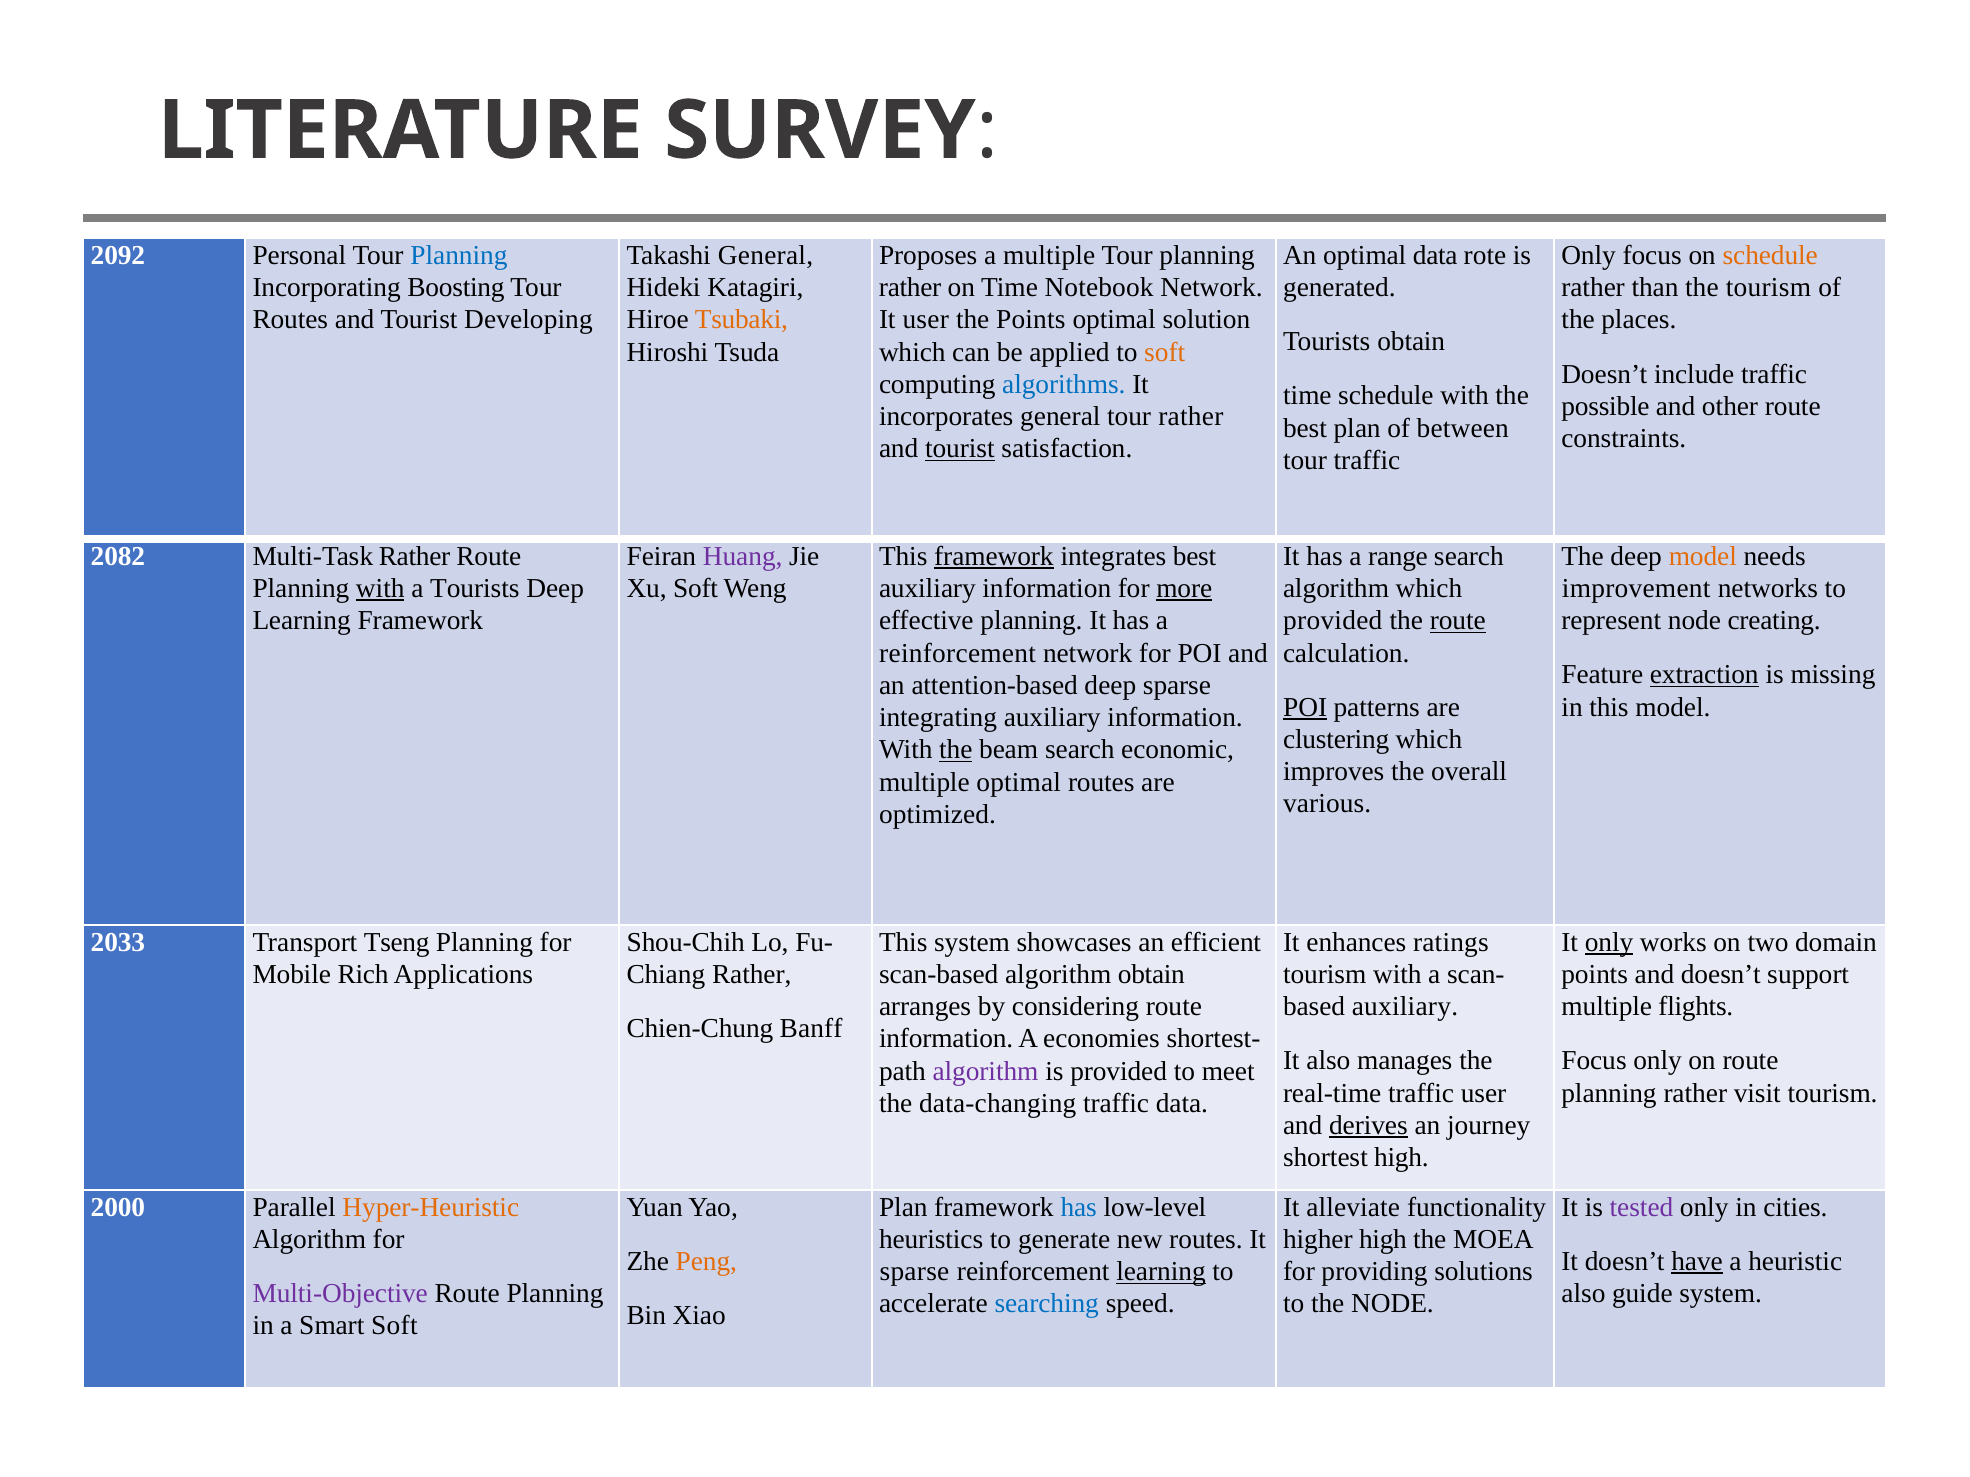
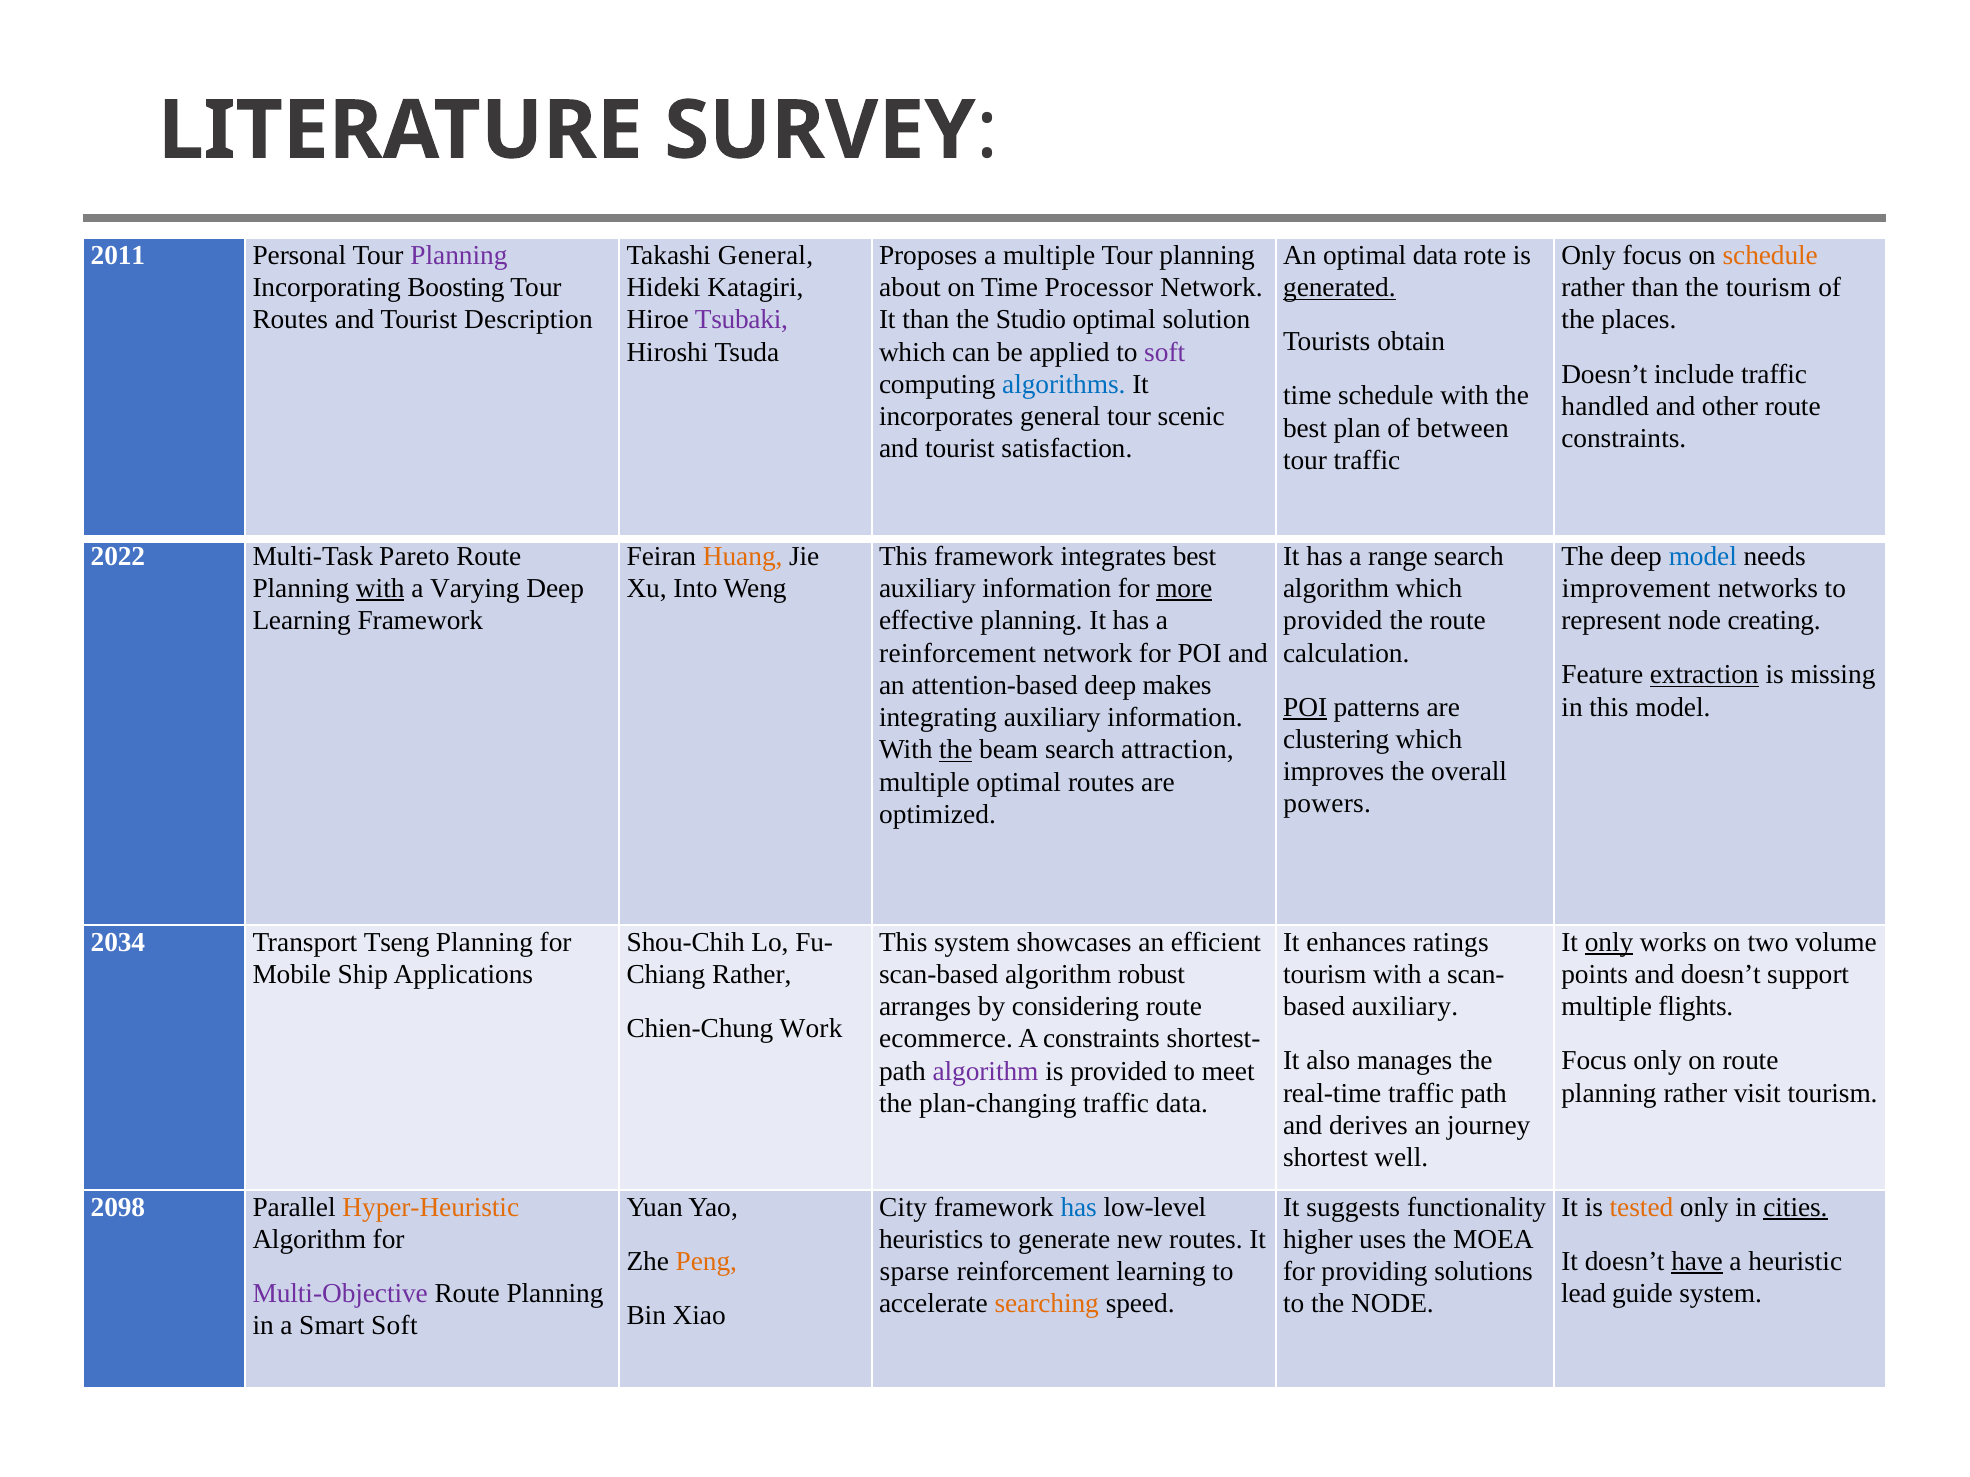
2092: 2092 -> 2011 (118, 255)
Planning colour: blue -> purple (459, 255)
rather: rather -> about (910, 288)
Notebook: Notebook -> Processor (1099, 288)
generated underline: none -> present (1339, 288)
Developing: Developing -> Description (528, 320)
Tsubaki colour: orange -> purple (741, 320)
It user: user -> than (926, 320)
the Points: Points -> Studio (1031, 320)
soft colour: orange -> purple (1165, 352)
possible: possible -> handled (1605, 406)
tour rather: rather -> scenic (1191, 417)
tourist underline: present -> none (960, 449)
2082: 2082 -> 2022 (118, 556)
Multi-Task Rather: Rather -> Pareto (414, 556)
Huang colour: purple -> orange (743, 556)
framework underline: present -> none (994, 556)
model colour: orange -> blue (1703, 556)
a Tourists: Tourists -> Varying (475, 589)
Xu Soft: Soft -> Into (695, 589)
route underline: present -> none (1458, 621)
deep sparse: sparse -> makes (1177, 686)
economic: economic -> attraction (1178, 750)
various: various -> powers (1327, 804)
2033: 2033 -> 2034 (118, 942)
domain: domain -> volume (1836, 942)
Rich: Rich -> Ship (363, 975)
algorithm obtain: obtain -> robust (1151, 975)
Banff: Banff -> Work (811, 1029)
information: information -> ecommerce (946, 1039)
A economies: economies -> constraints (1101, 1039)
traffic user: user -> path (1484, 1093)
data-changing: data-changing -> plan-changing (998, 1104)
derives underline: present -> none (1368, 1126)
shortest high: high -> well (1401, 1158)
2000: 2000 -> 2098 (118, 1207)
Plan: Plan -> City (903, 1207)
alleviate: alleviate -> suggests (1353, 1207)
tested colour: purple -> orange (1642, 1207)
cities underline: none -> present (1795, 1207)
higher high: high -> uses (1383, 1240)
learning underline: present -> none (1161, 1272)
also: also -> lead (1584, 1294)
searching colour: blue -> orange (1047, 1304)
